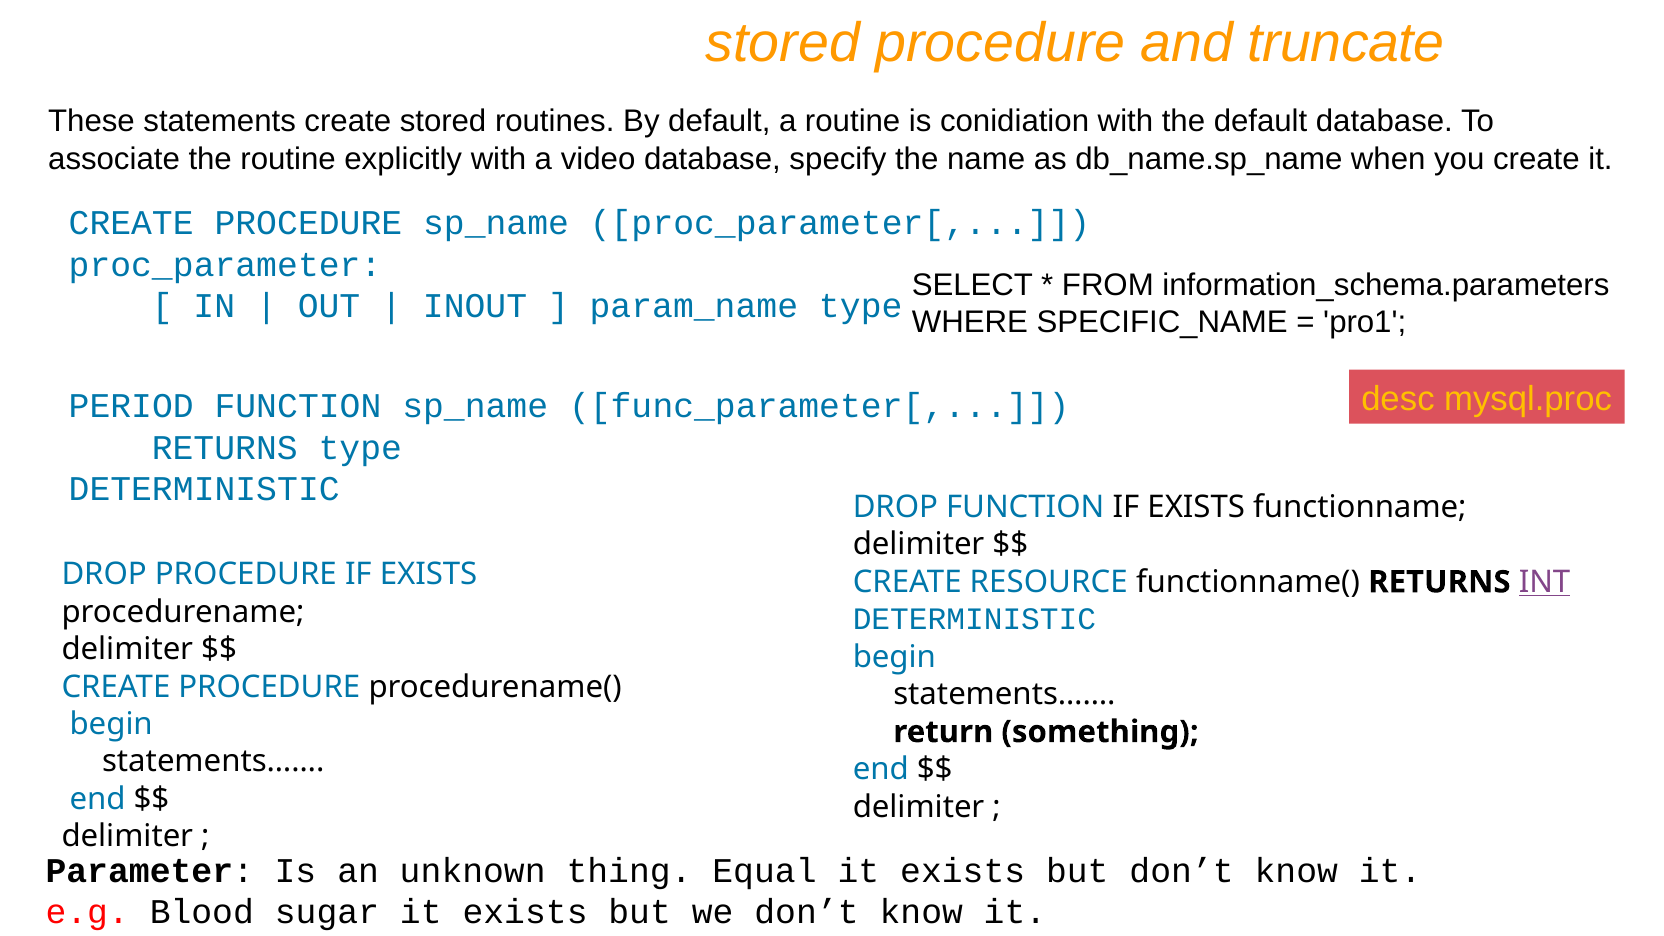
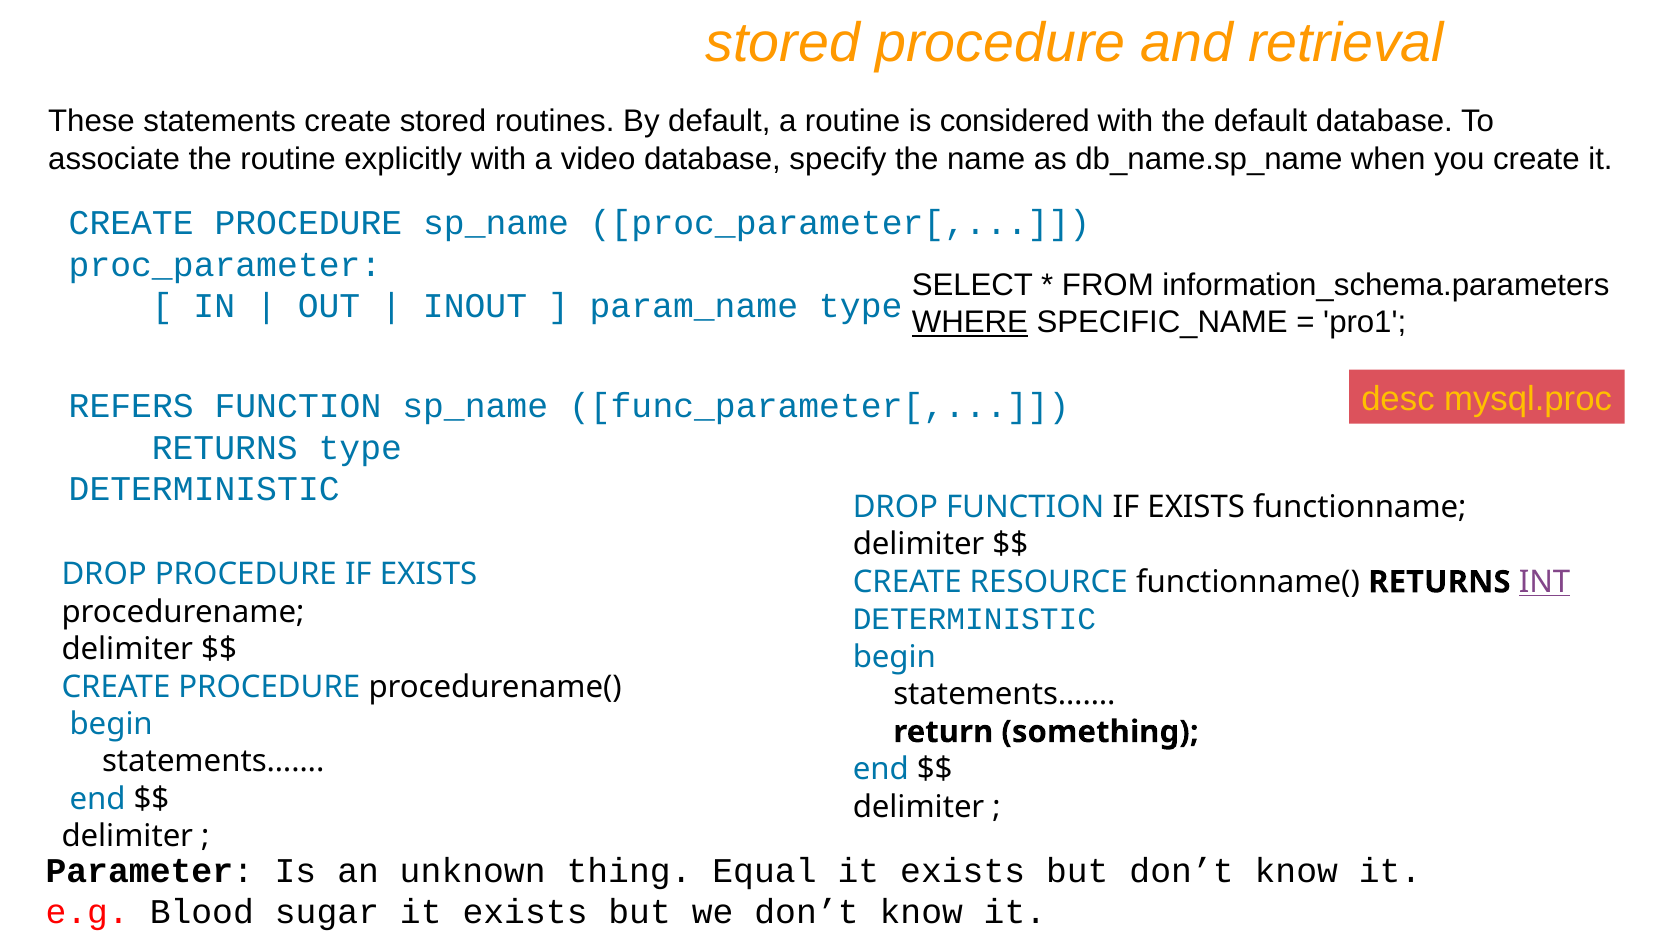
truncate: truncate -> retrieval (1346, 43)
conidiation: conidiation -> considered (1015, 122)
WHERE underline: none -> present (970, 322)
PERIOD: PERIOD -> REFERS (131, 406)
